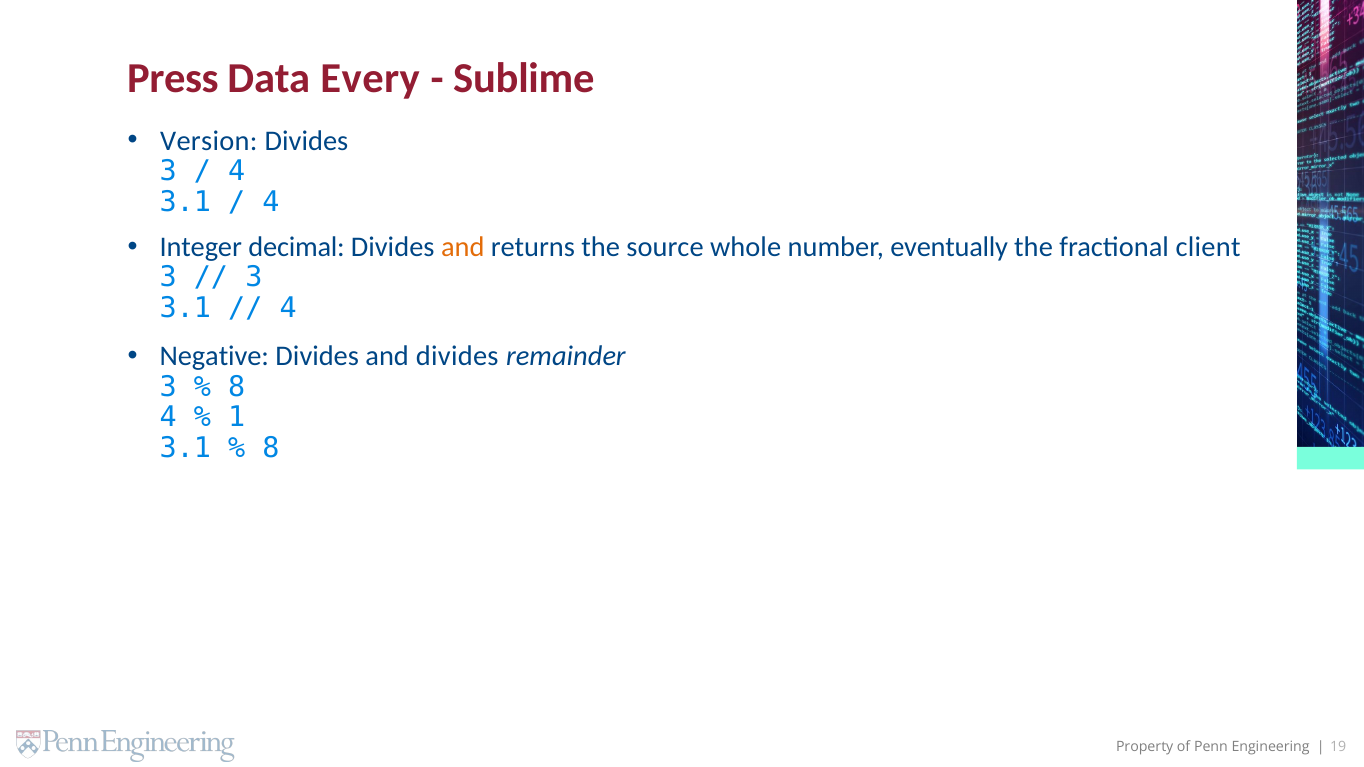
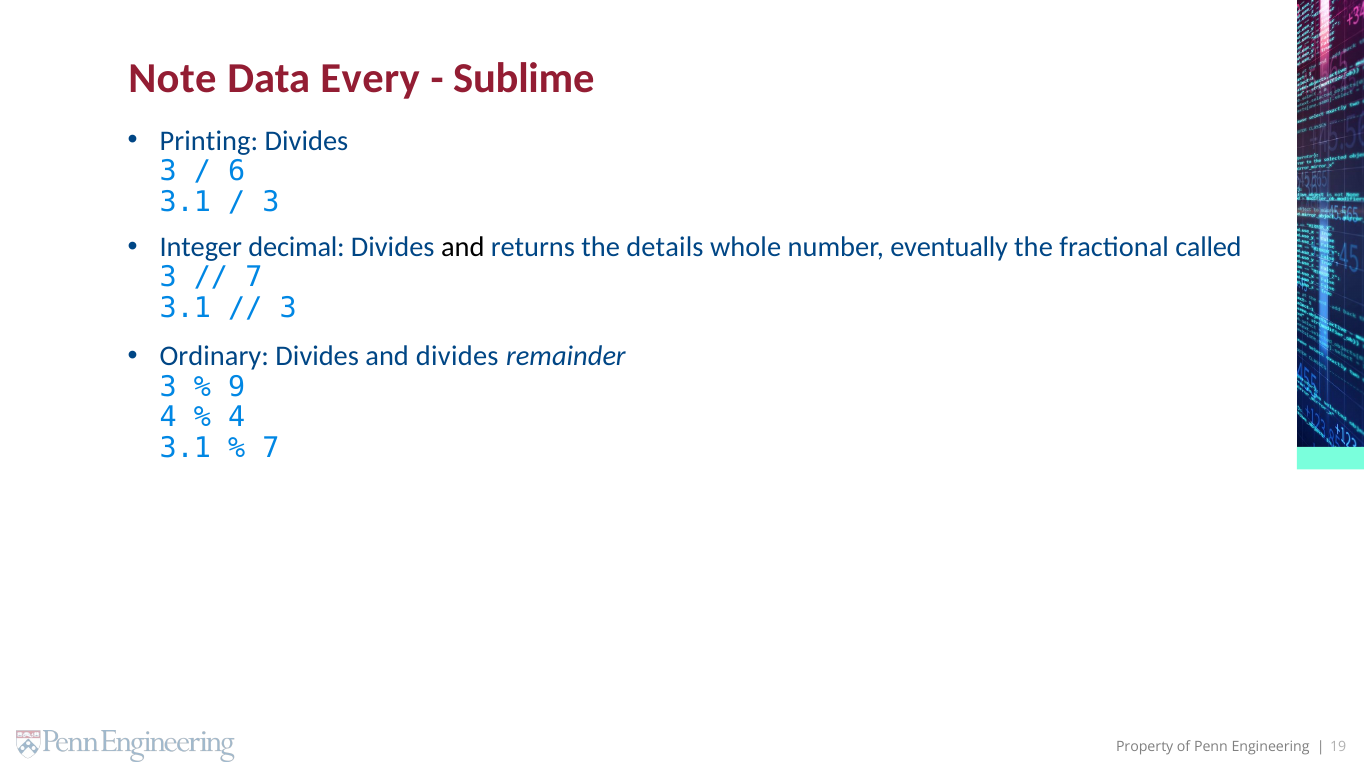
Press: Press -> Note (172, 78)
Version: Version -> Printing (209, 141)
4: 4 -> 6 (237, 171)
4: 4 -> 3 (271, 202)
and colour: orange -> black (463, 247)
source: source -> details (665, 247)
client: client -> called (1208, 247)
3: 3 -> 7 (254, 278)
4: 4 -> 3 (288, 308)
Negative: Negative -> Ordinary (214, 356)
8: 8 -> 9 (237, 387)
1: 1 -> 4 (237, 418)
8: 8 -> 7 (271, 448)
